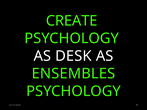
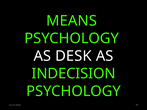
CREATE: CREATE -> MEANS (71, 21)
ENSEMBLES: ENSEMBLES -> INDECISION (74, 74)
